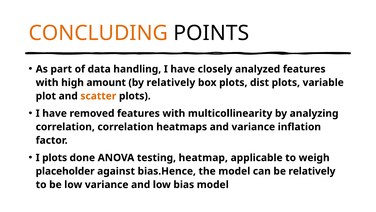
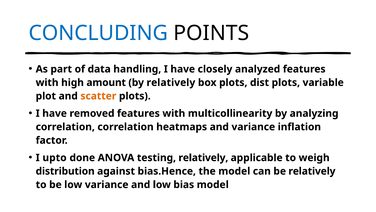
CONCLUDING colour: orange -> blue (98, 33)
I plots: plots -> upto (55, 157)
testing heatmap: heatmap -> relatively (203, 157)
placeholder: placeholder -> distribution (65, 171)
